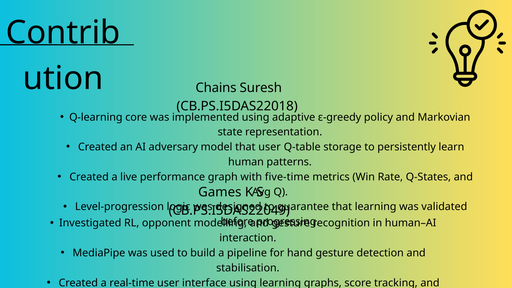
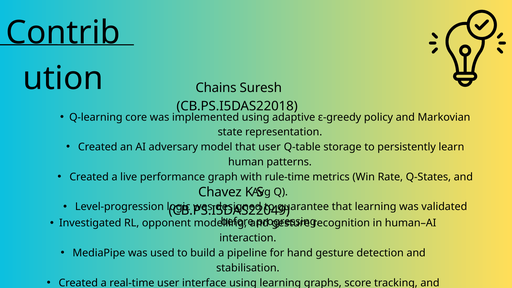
five-time: five-time -> rule-time (287, 177)
Games: Games -> Chavez (220, 192)
